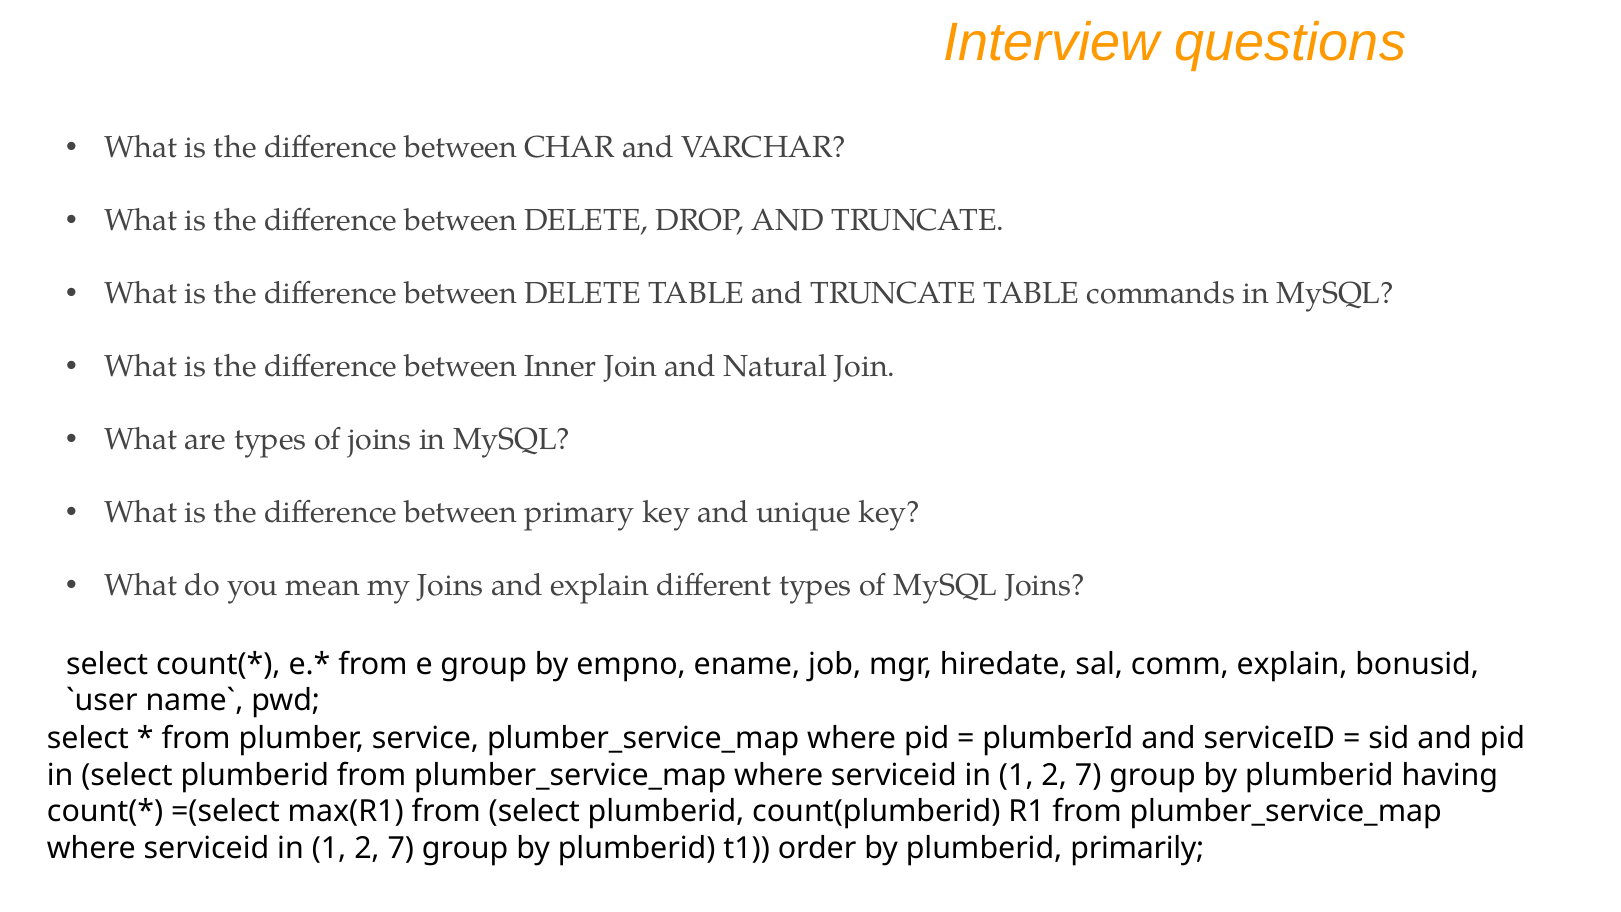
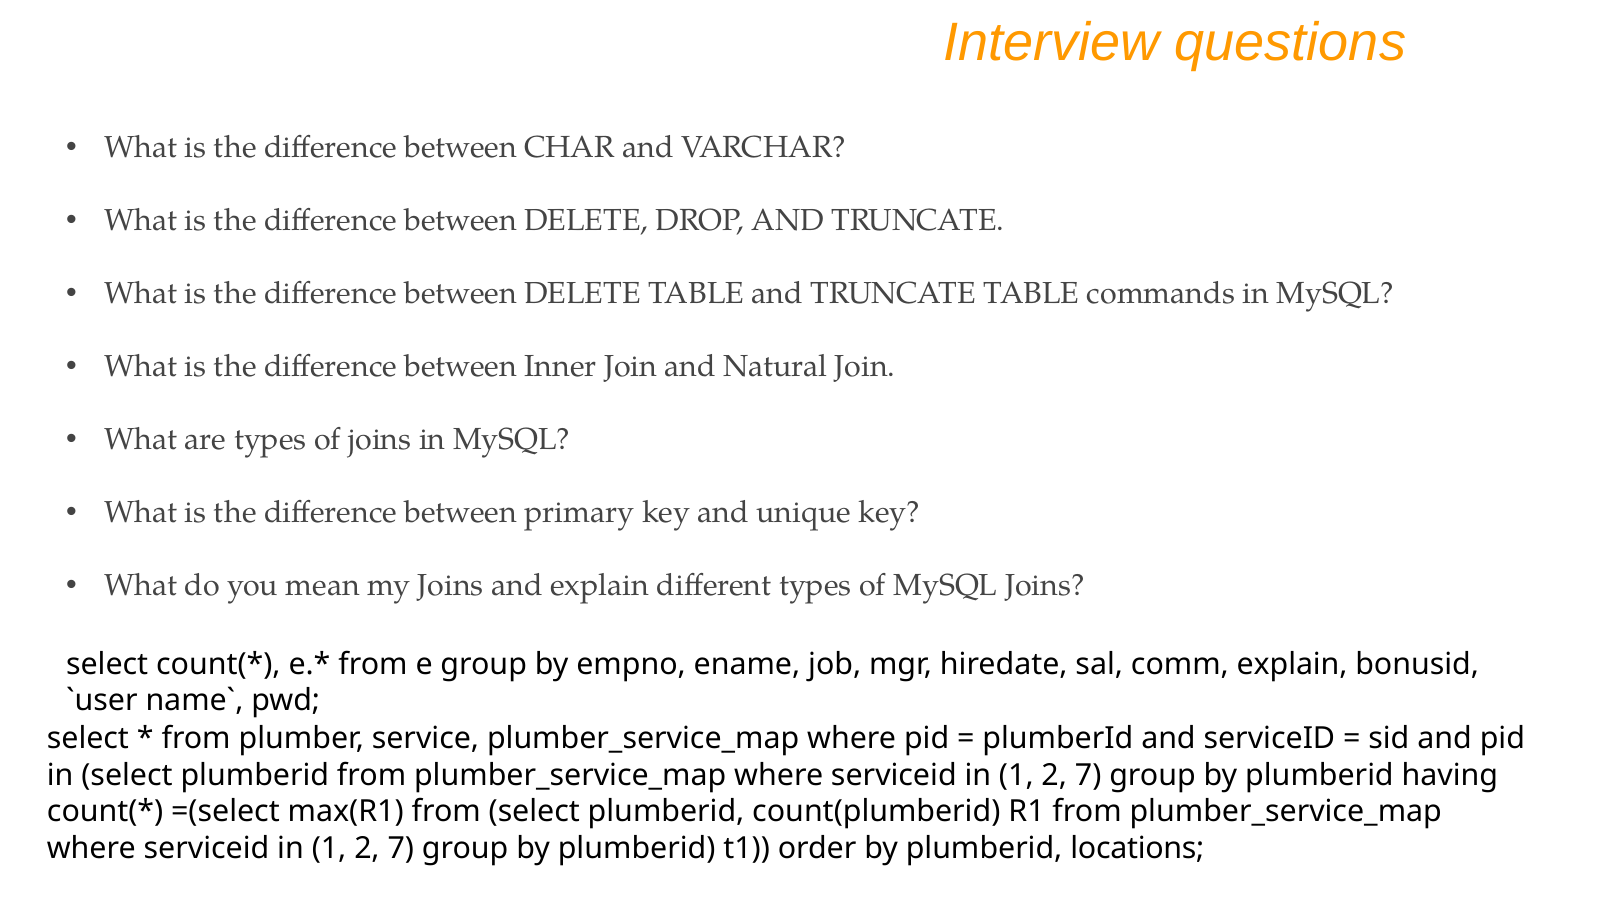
primarily: primarily -> locations (1137, 848)
